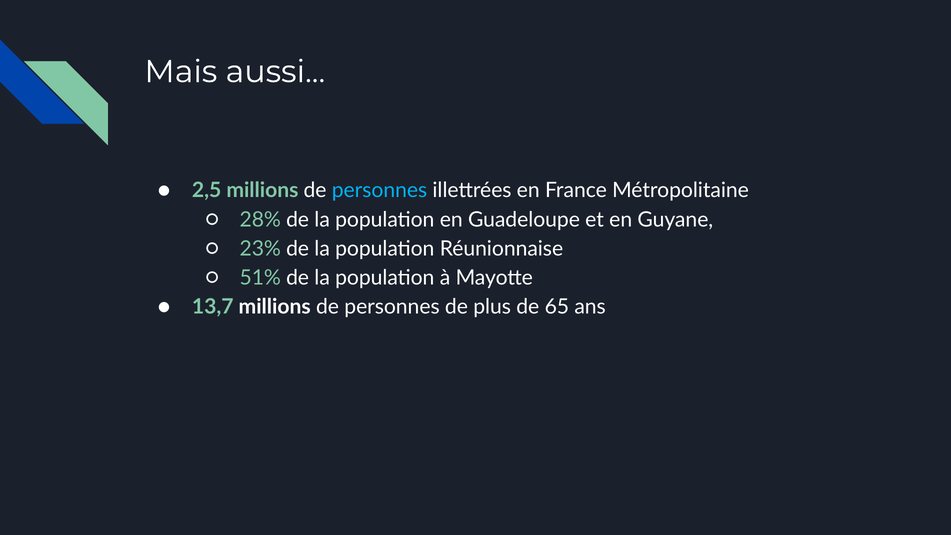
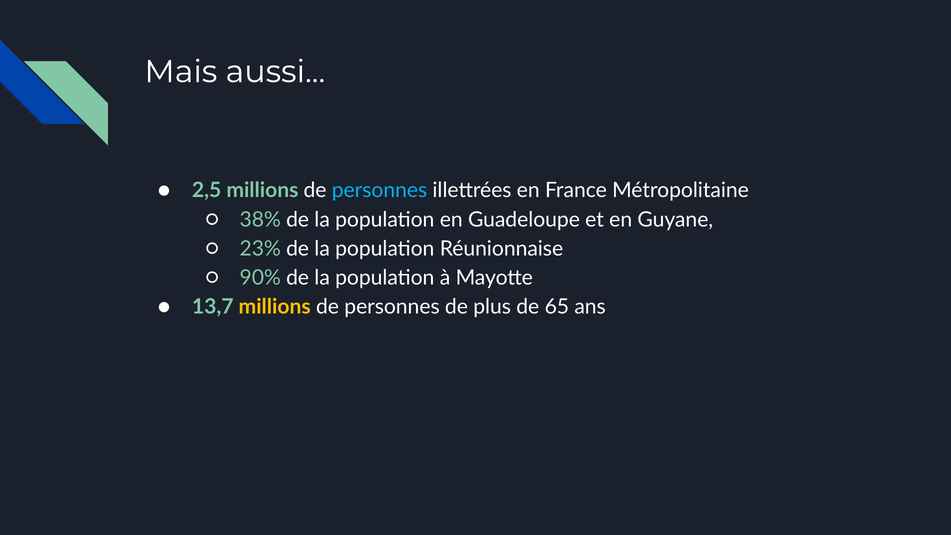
28%: 28% -> 38% (260, 220)
51%: 51% -> 90% (260, 278)
millions colour: white -> yellow (275, 307)
